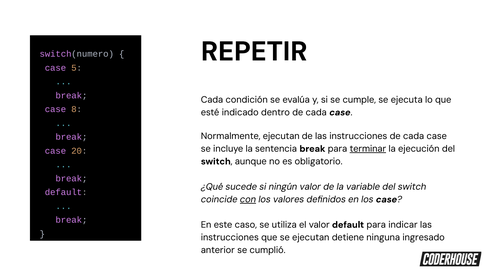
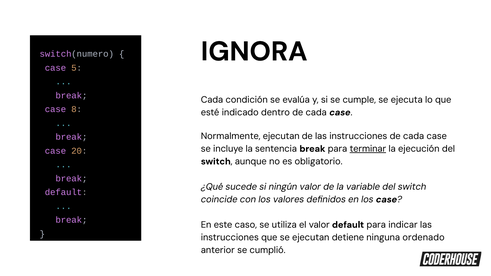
REPETIR: REPETIR -> IGNORA (254, 52)
con underline: present -> none (248, 200)
ingresado: ingresado -> ordenado (424, 238)
